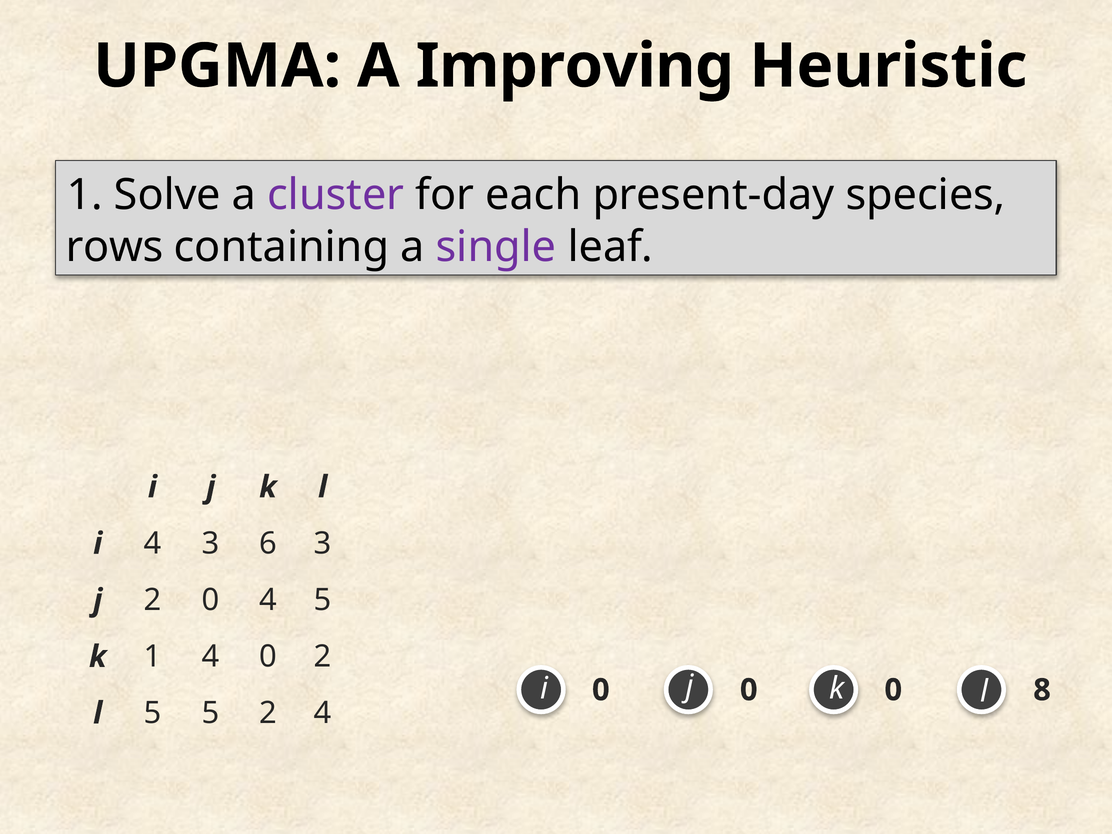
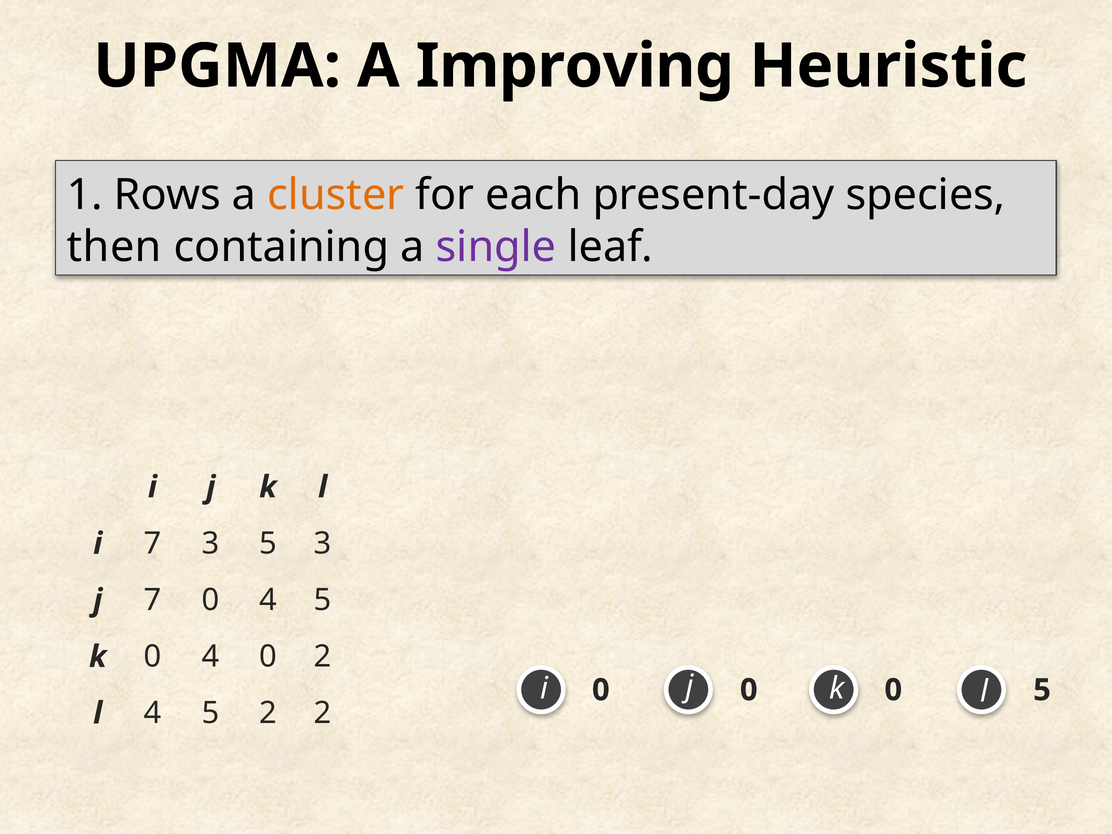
Solve: Solve -> Rows (167, 195)
cluster colour: purple -> orange (336, 195)
rows: rows -> then (114, 247)
i 4: 4 -> 7 (152, 544)
3 6: 6 -> 5 (268, 544)
j 2: 2 -> 7 (152, 600)
k 1: 1 -> 0 (152, 657)
l 8: 8 -> 5 (1042, 690)
l 5: 5 -> 4 (152, 713)
2 4: 4 -> 2 (323, 713)
